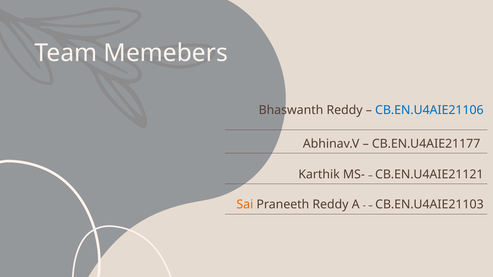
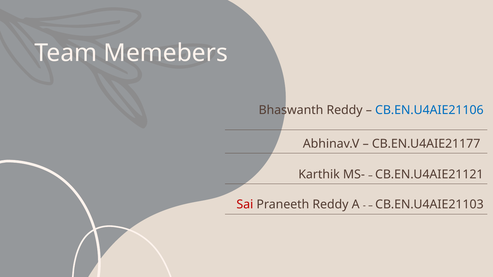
Sai colour: orange -> red (245, 205)
